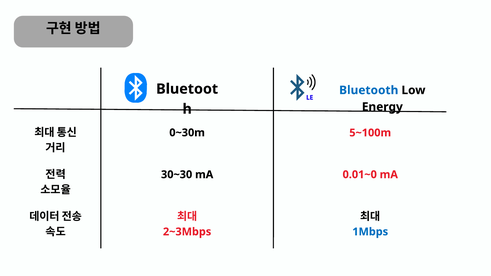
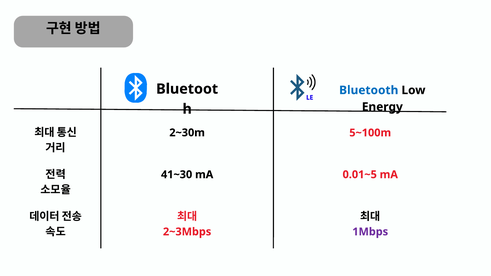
0~30m: 0~30m -> 2~30m (187, 133)
30~30: 30~30 -> 41~30 (177, 175)
0.01~0: 0.01~0 -> 0.01~5 (360, 175)
1Mbps colour: blue -> purple (370, 232)
